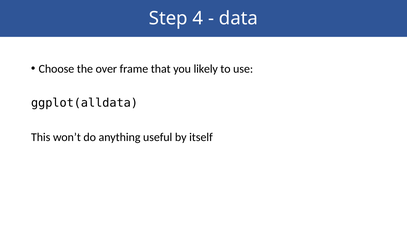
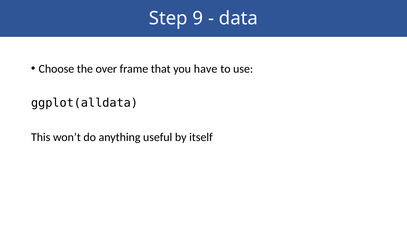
4: 4 -> 9 (198, 18)
likely: likely -> have (206, 69)
